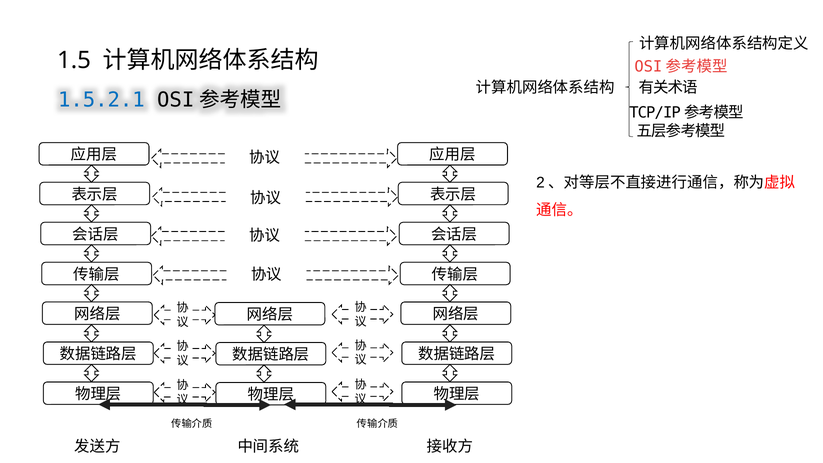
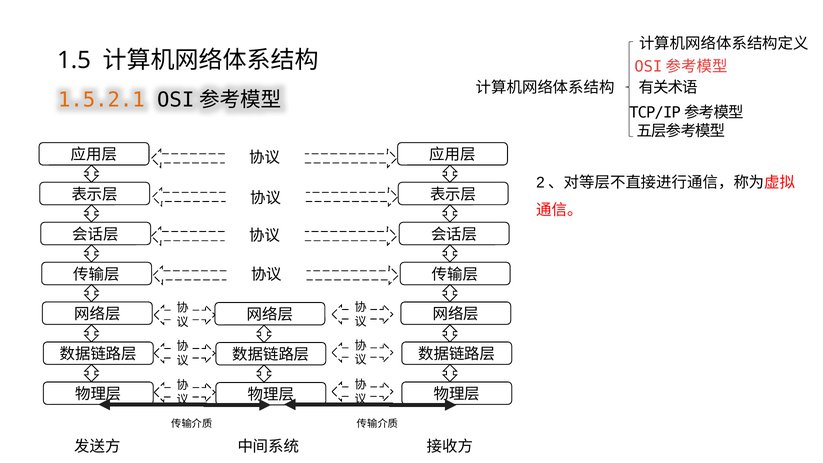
1.5.2.1 colour: blue -> orange (101, 100)
